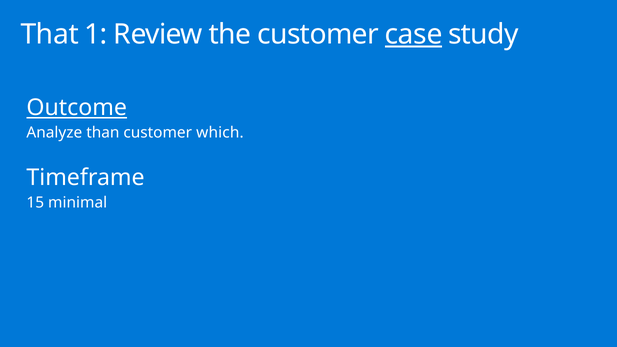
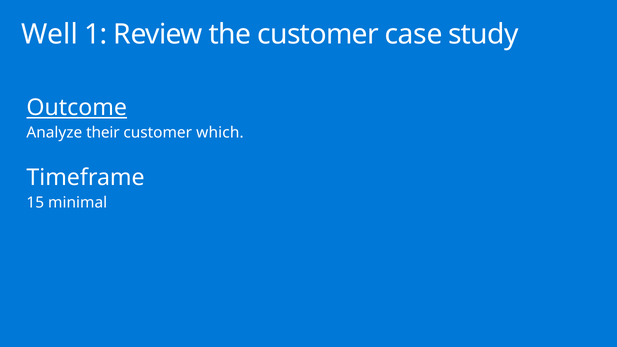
That: That -> Well (50, 34)
case underline: present -> none (414, 34)
than: than -> their (103, 133)
